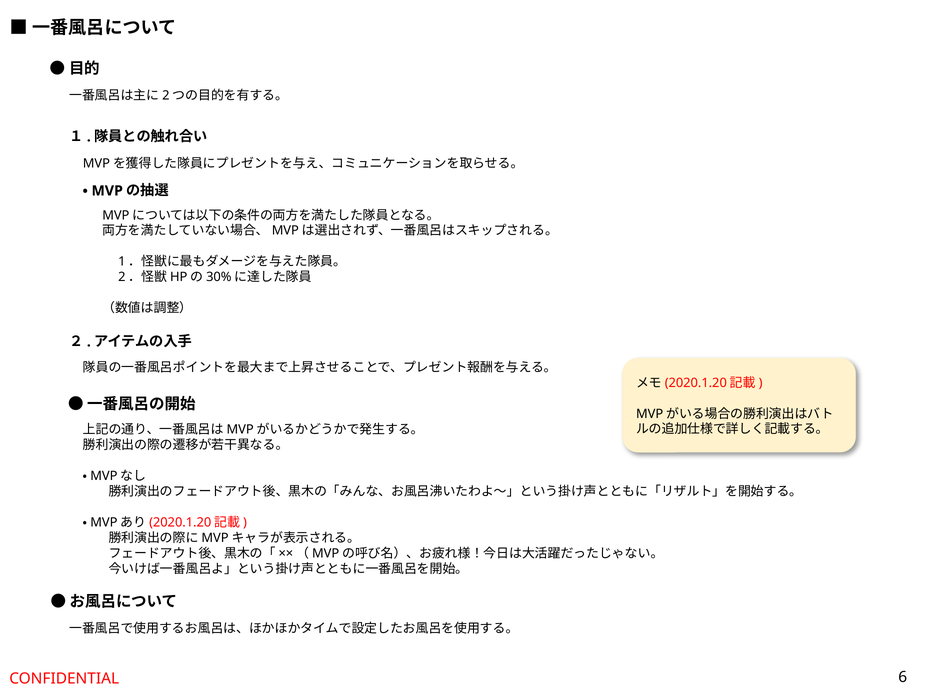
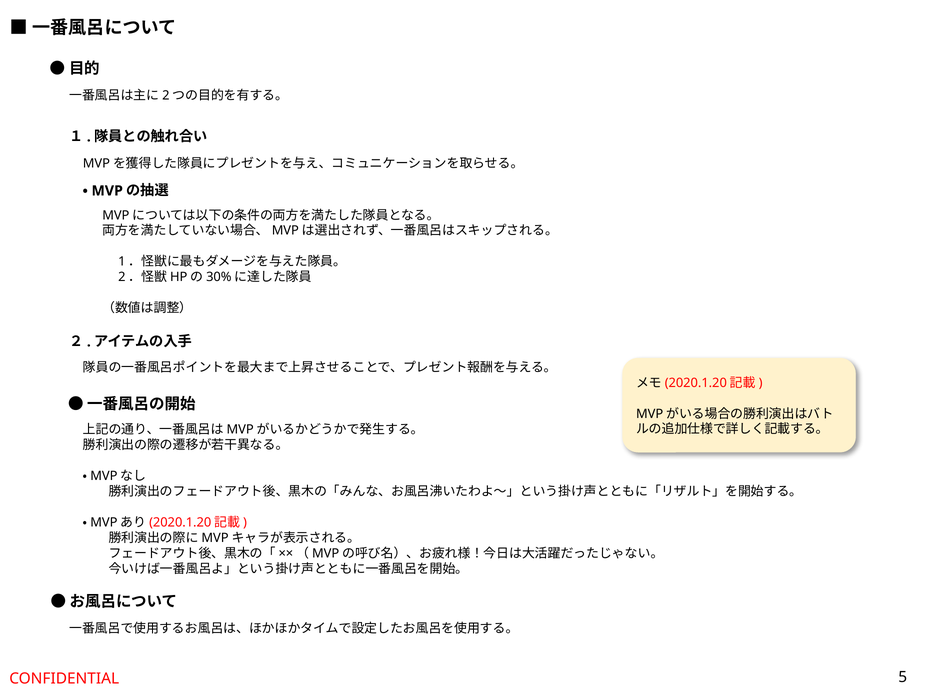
6: 6 -> 5 (903, 677)
